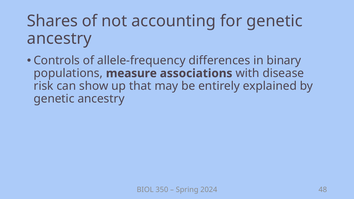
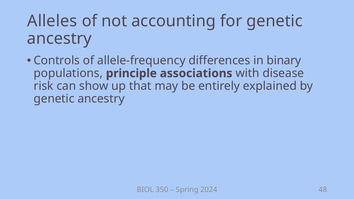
Shares: Shares -> Alleles (52, 21)
measure: measure -> principle (131, 73)
